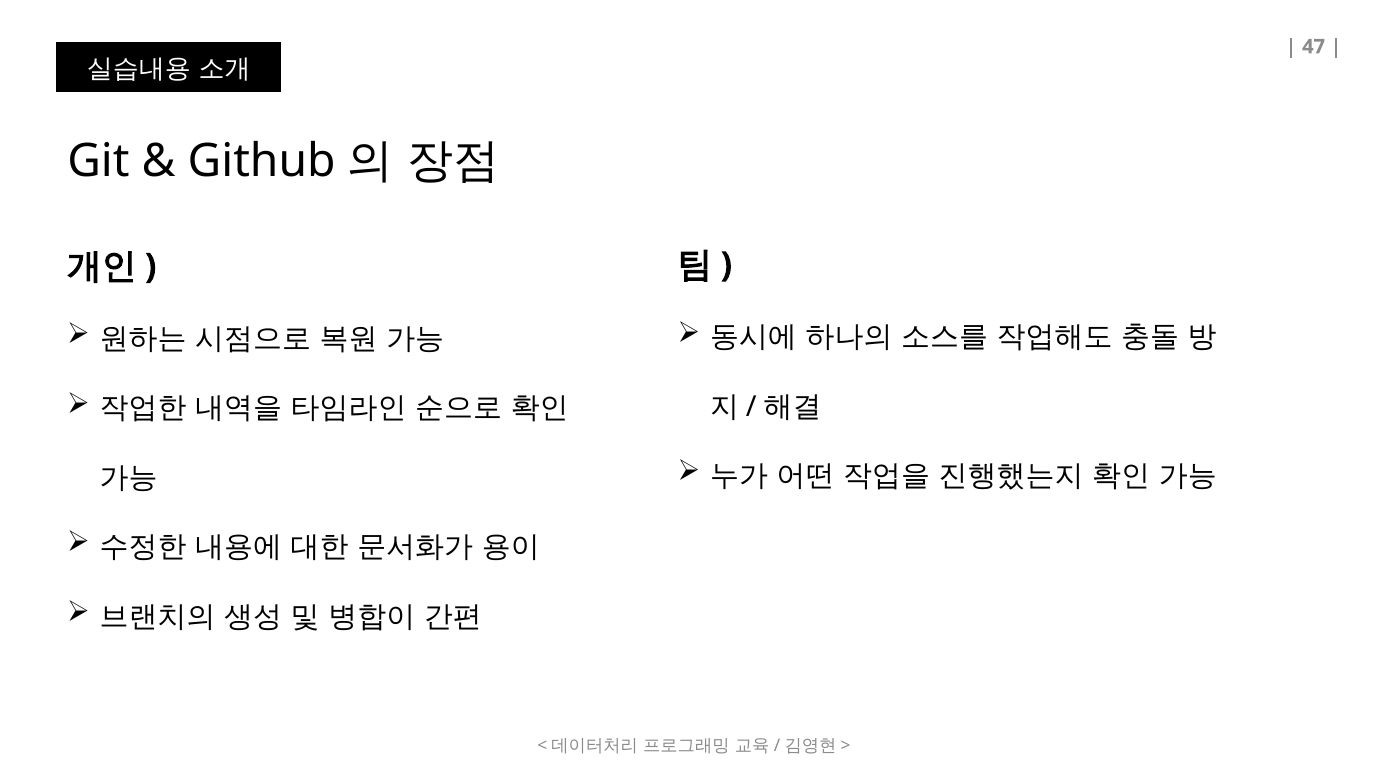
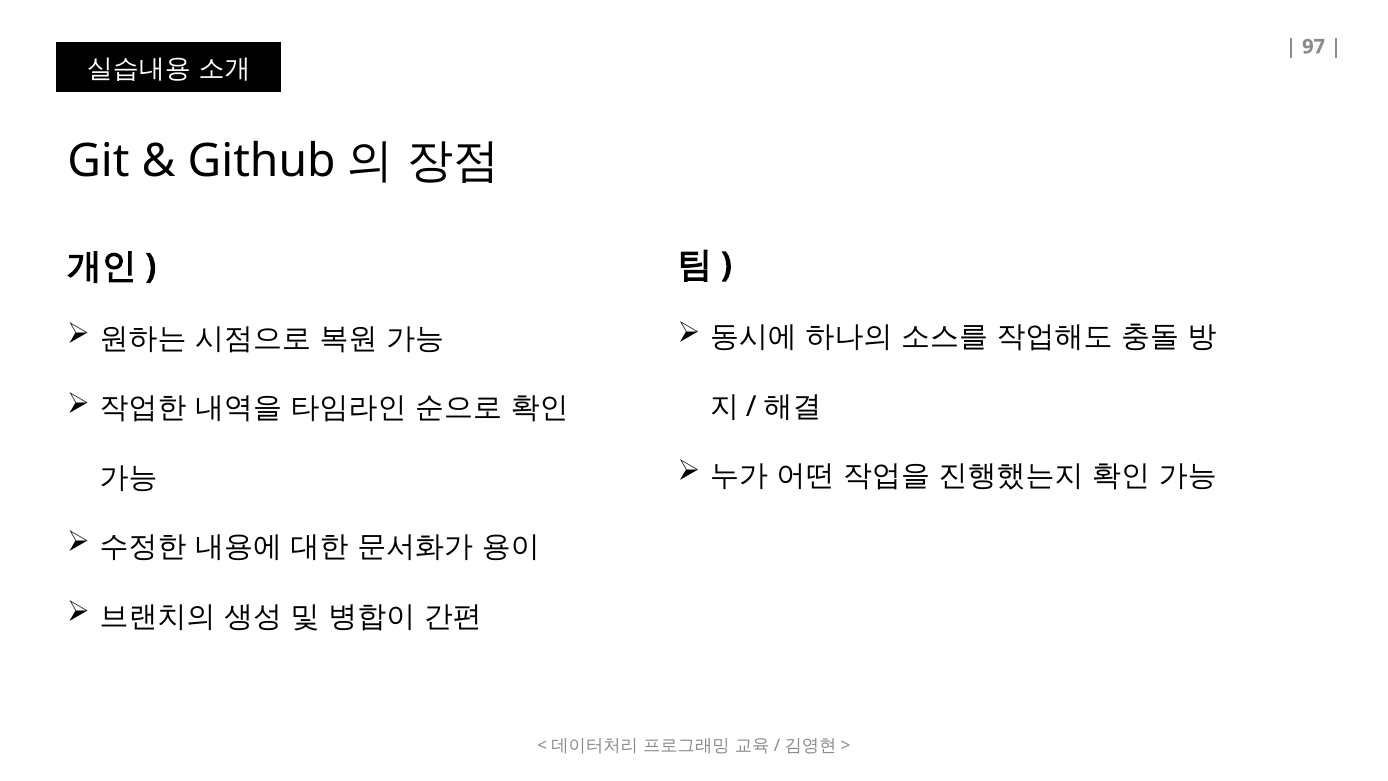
47: 47 -> 97 (1314, 47)
